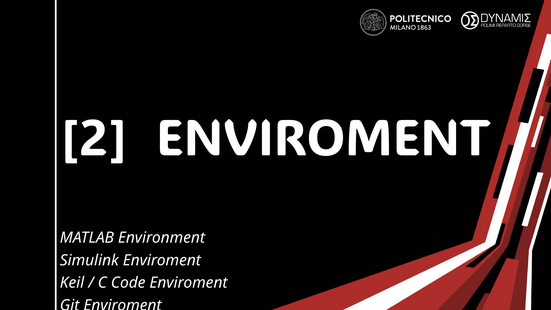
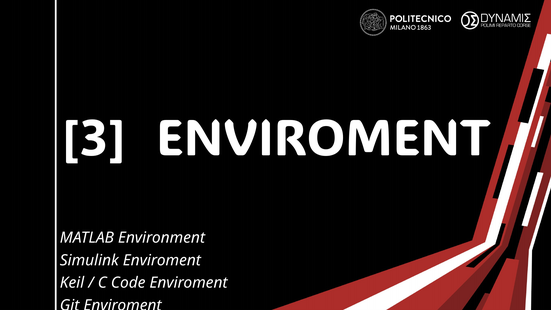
2: 2 -> 3 (94, 139)
